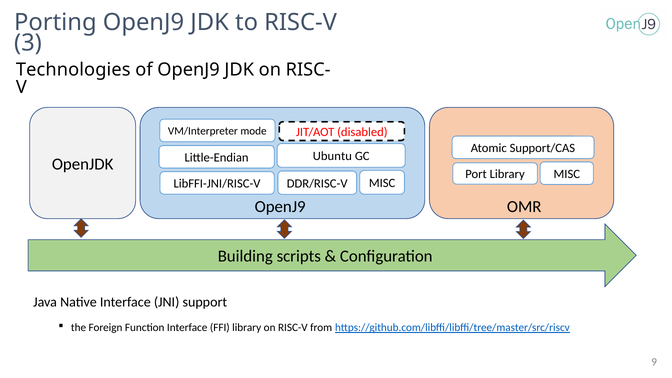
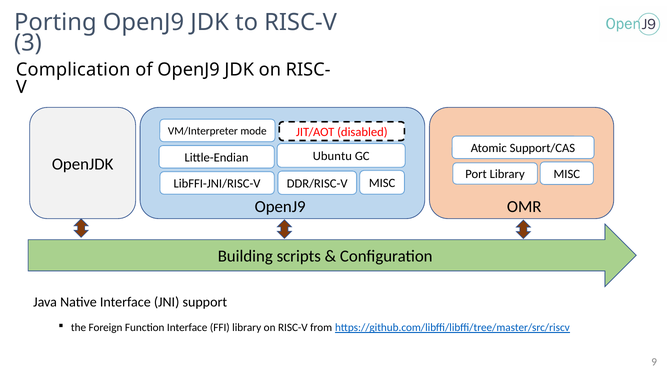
Technologies: Technologies -> Complication (73, 70)
